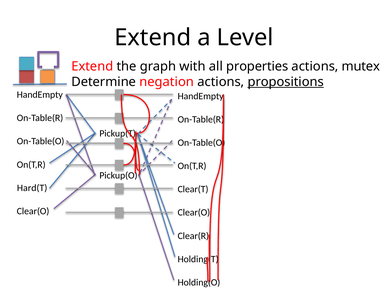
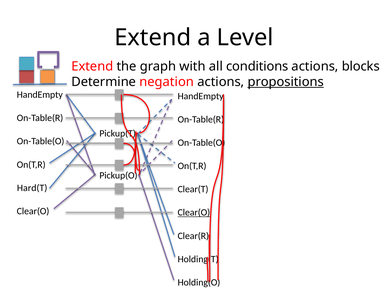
properties: properties -> conditions (257, 66)
mutex: mutex -> blocks (361, 66)
Clear(O underline: none -> present (194, 213)
